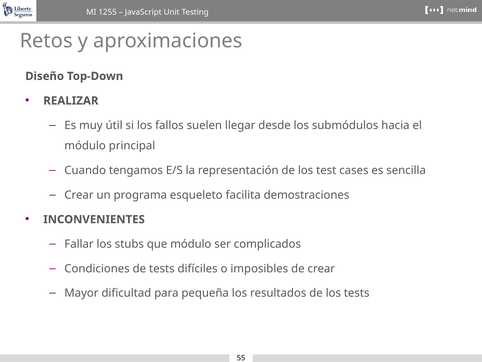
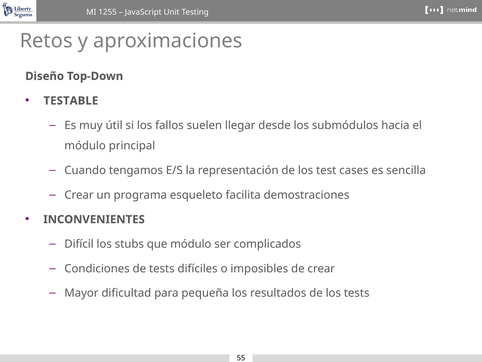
REALIZAR: REALIZAR -> TESTABLE (71, 101)
Fallar: Fallar -> Difícil (79, 244)
